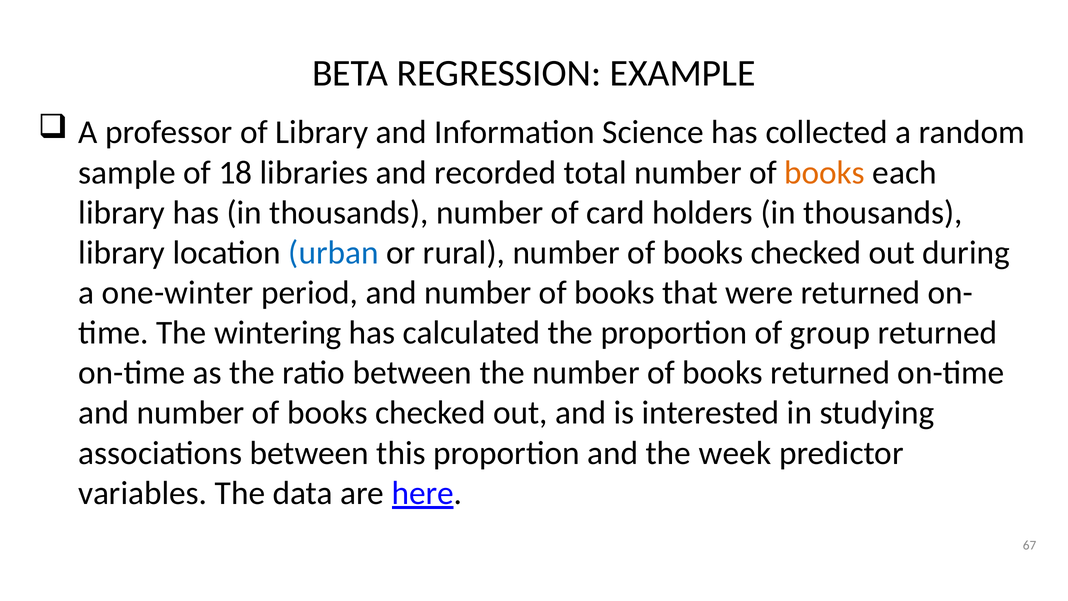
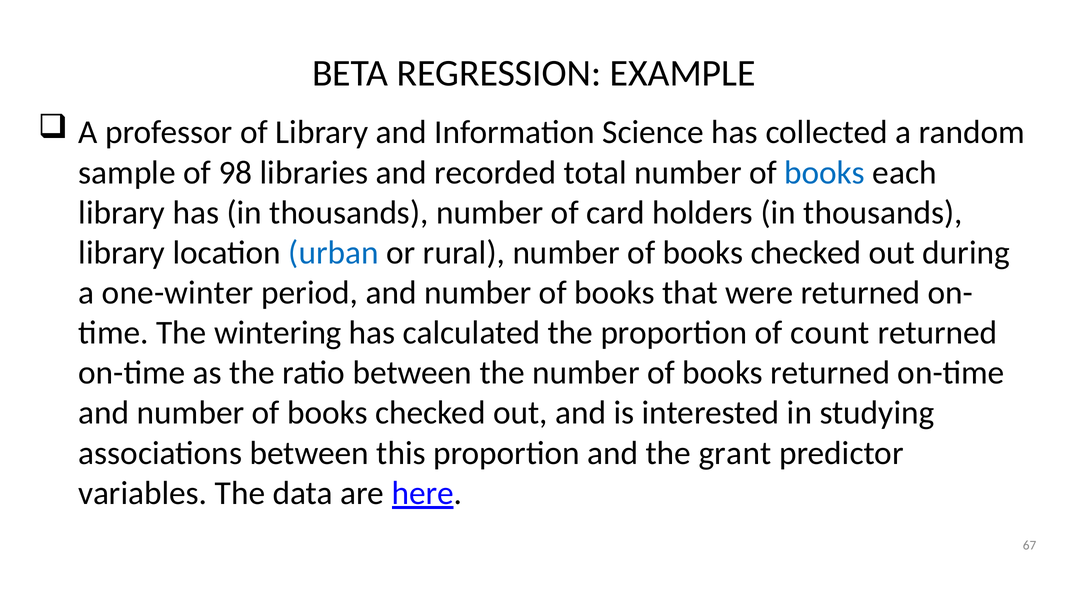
18: 18 -> 98 (235, 172)
books colour: orange -> blue (825, 172)
group: group -> count (830, 333)
week: week -> grant (735, 453)
